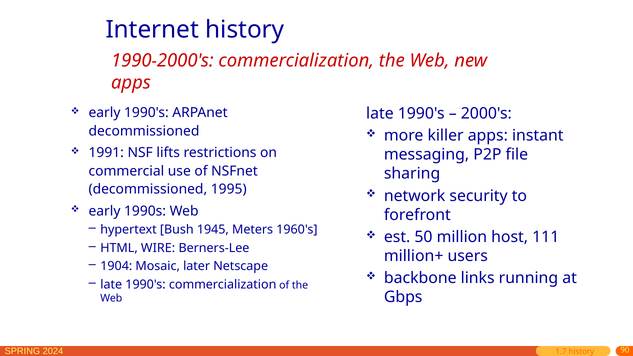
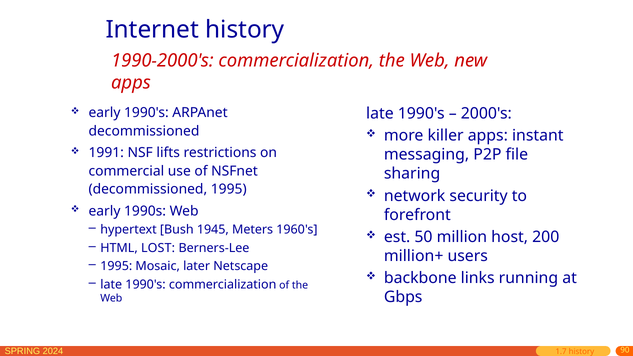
111: 111 -> 200 (546, 237)
WIRE: WIRE -> LOST (158, 248)
1904: 1904 -> 1995 (116, 266)
